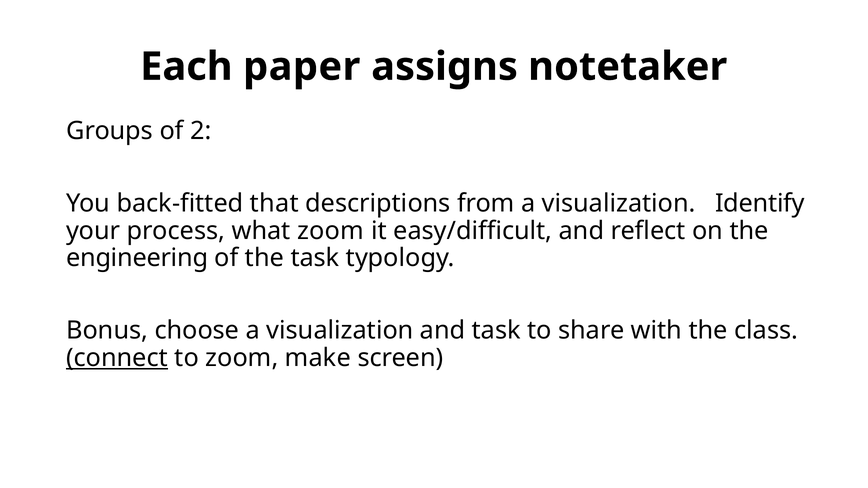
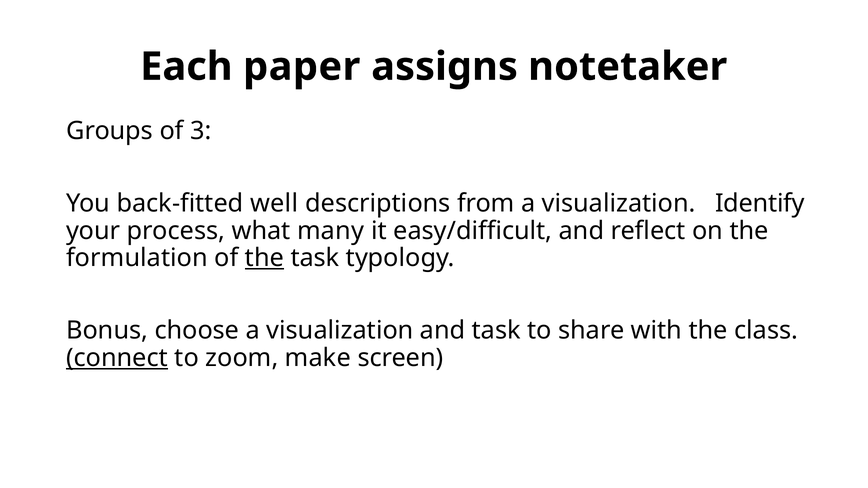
2: 2 -> 3 (201, 131)
that: that -> well (274, 204)
what zoom: zoom -> many (331, 231)
engineering: engineering -> formulation (137, 258)
the underline: none -> present (264, 258)
